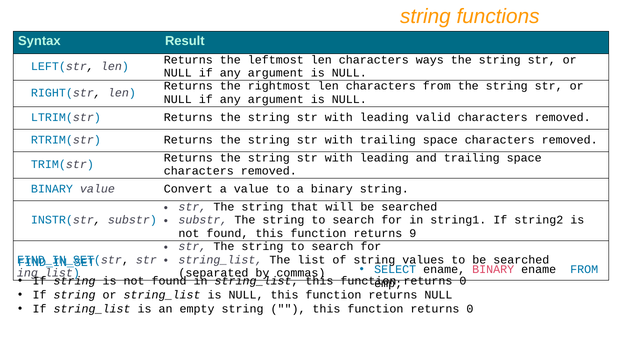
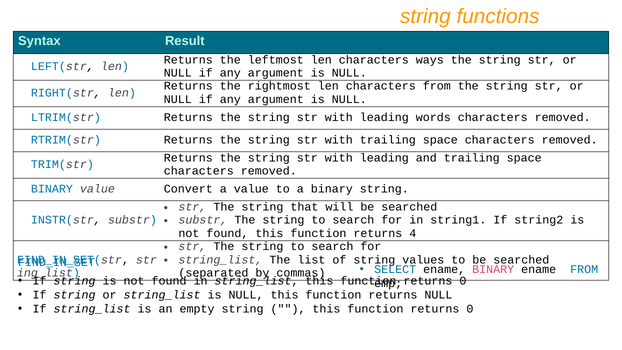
valid: valid -> words (433, 117)
9: 9 -> 4 (413, 233)
